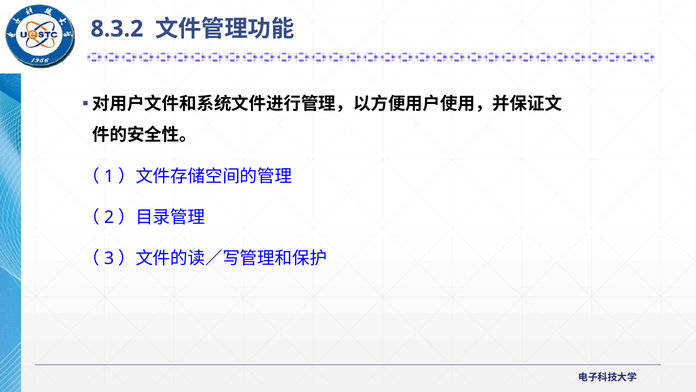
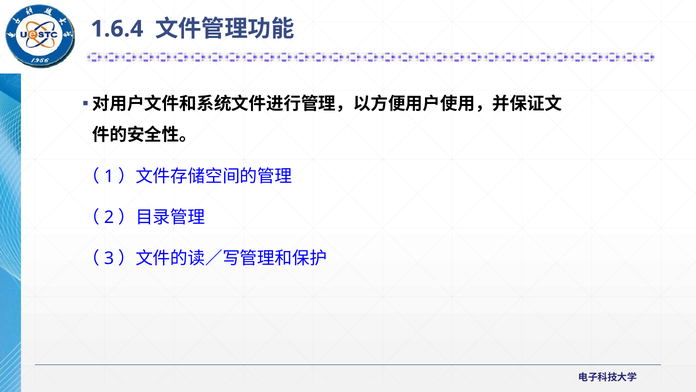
8.3.2: 8.3.2 -> 1.6.4 (117, 29)
